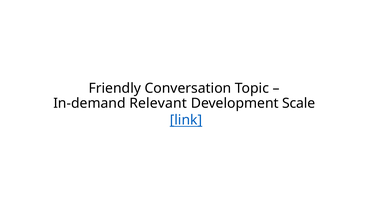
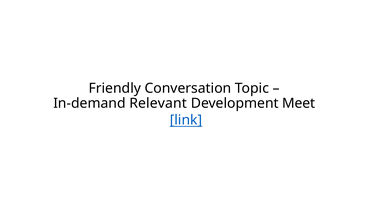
Scale: Scale -> Meet (299, 104)
